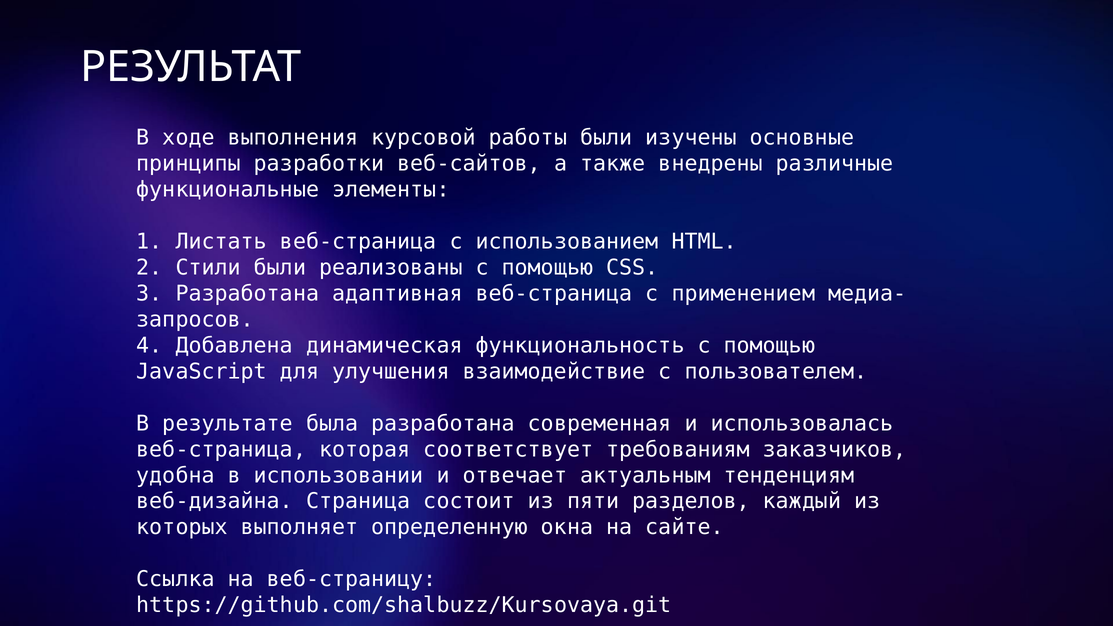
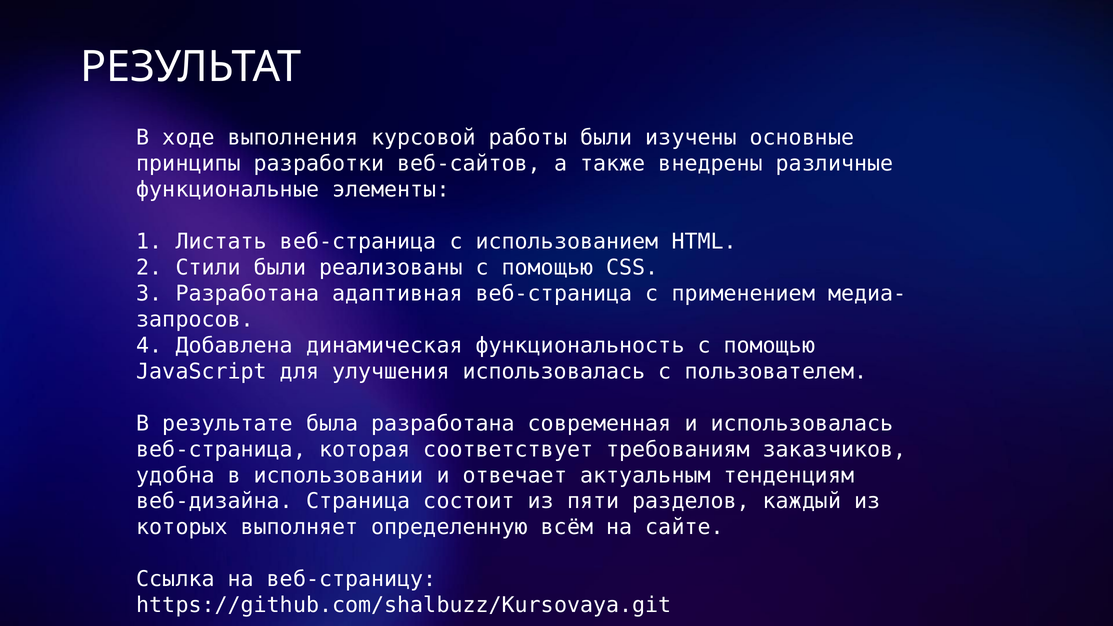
улучшения взаимодействие: взаимодействие -> использовалась (554, 371)
окна: окна -> всём (567, 527)
